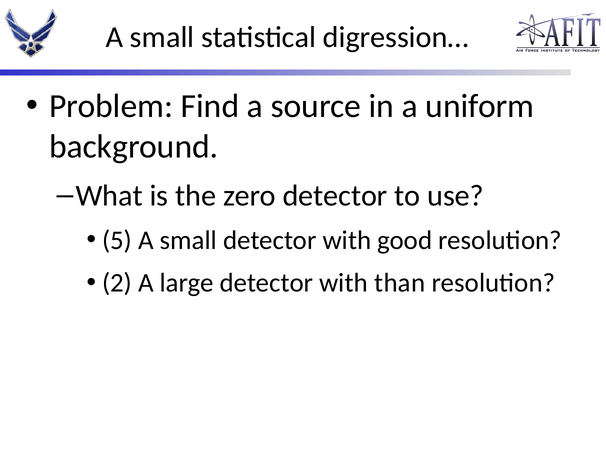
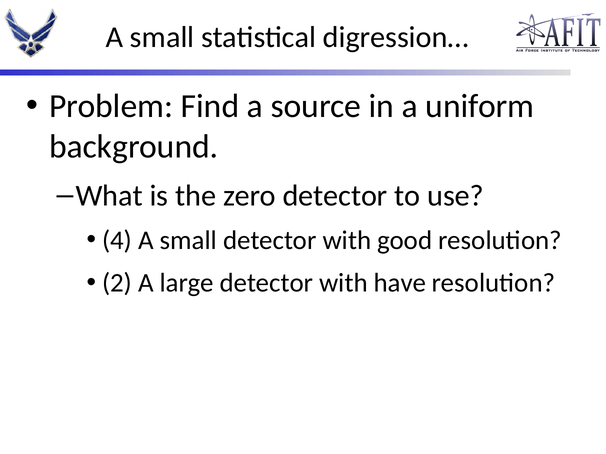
5: 5 -> 4 (117, 241)
than: than -> have (400, 283)
